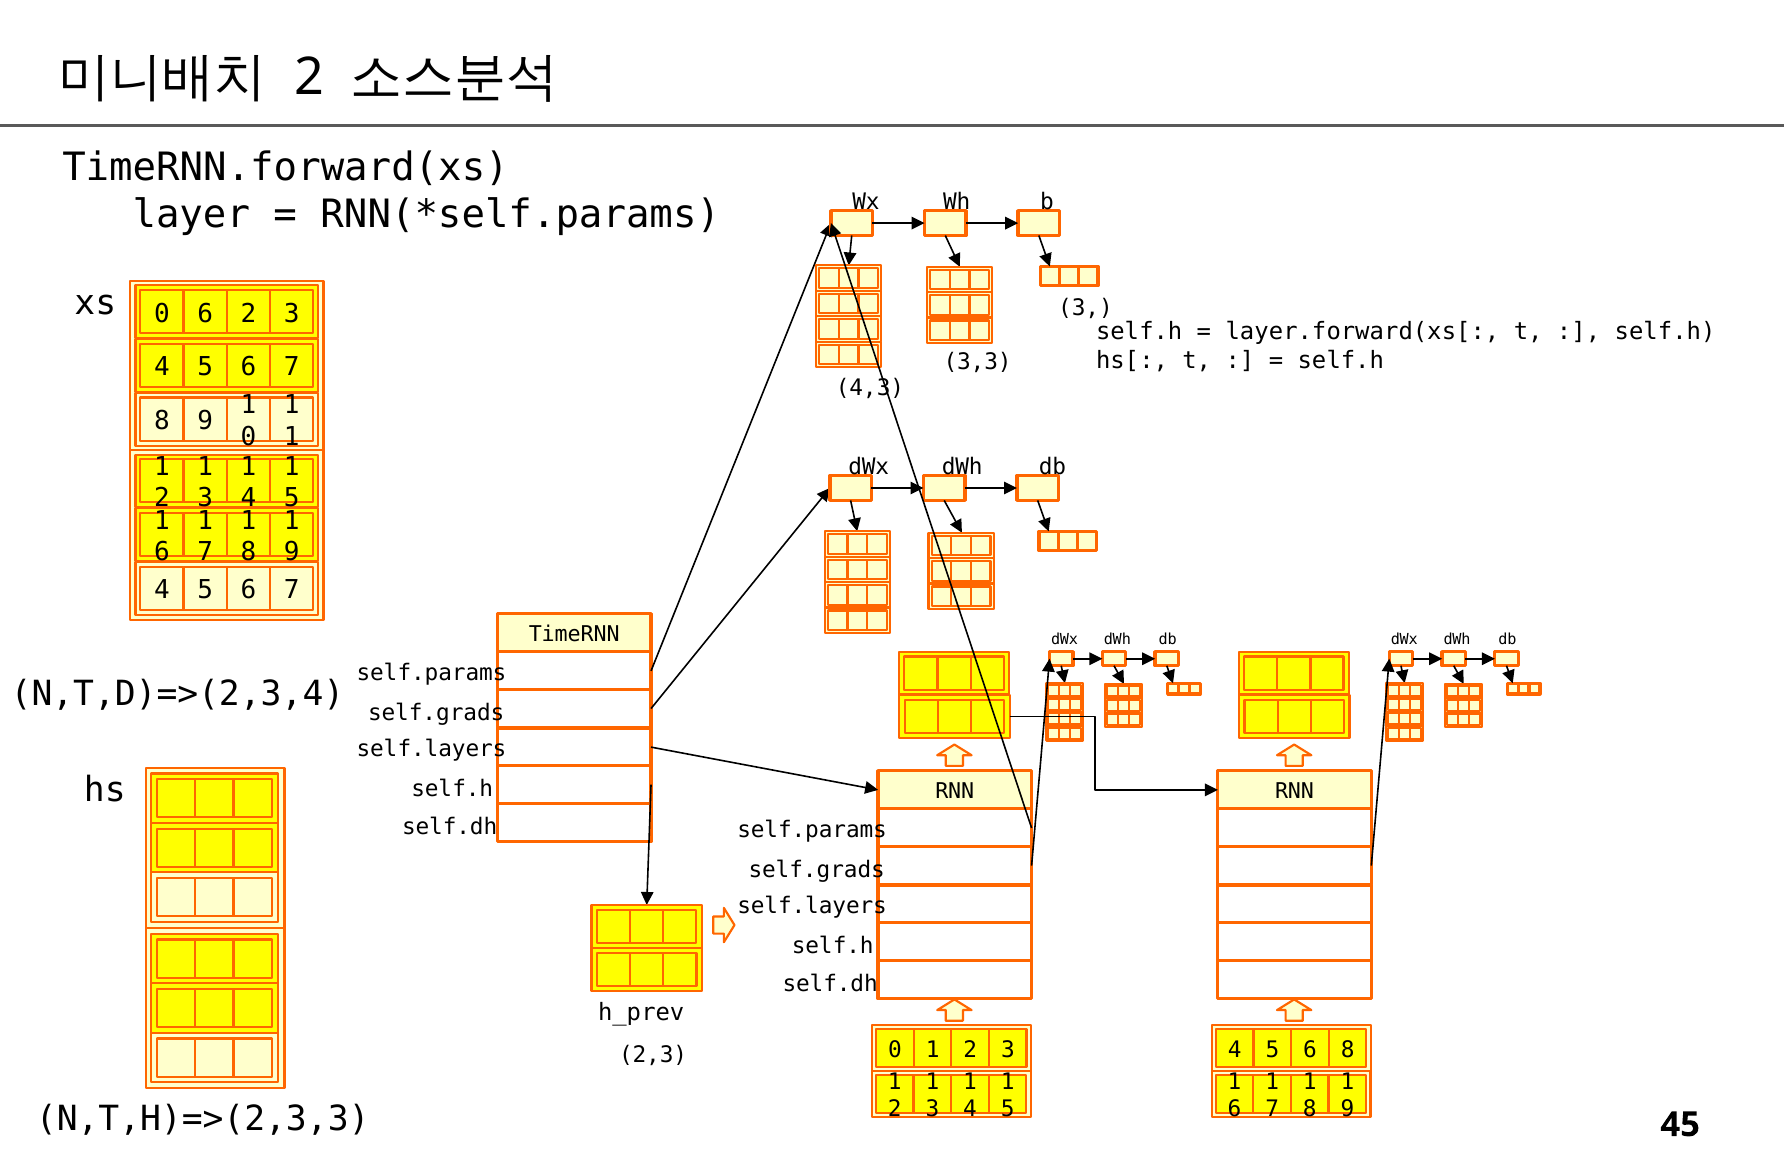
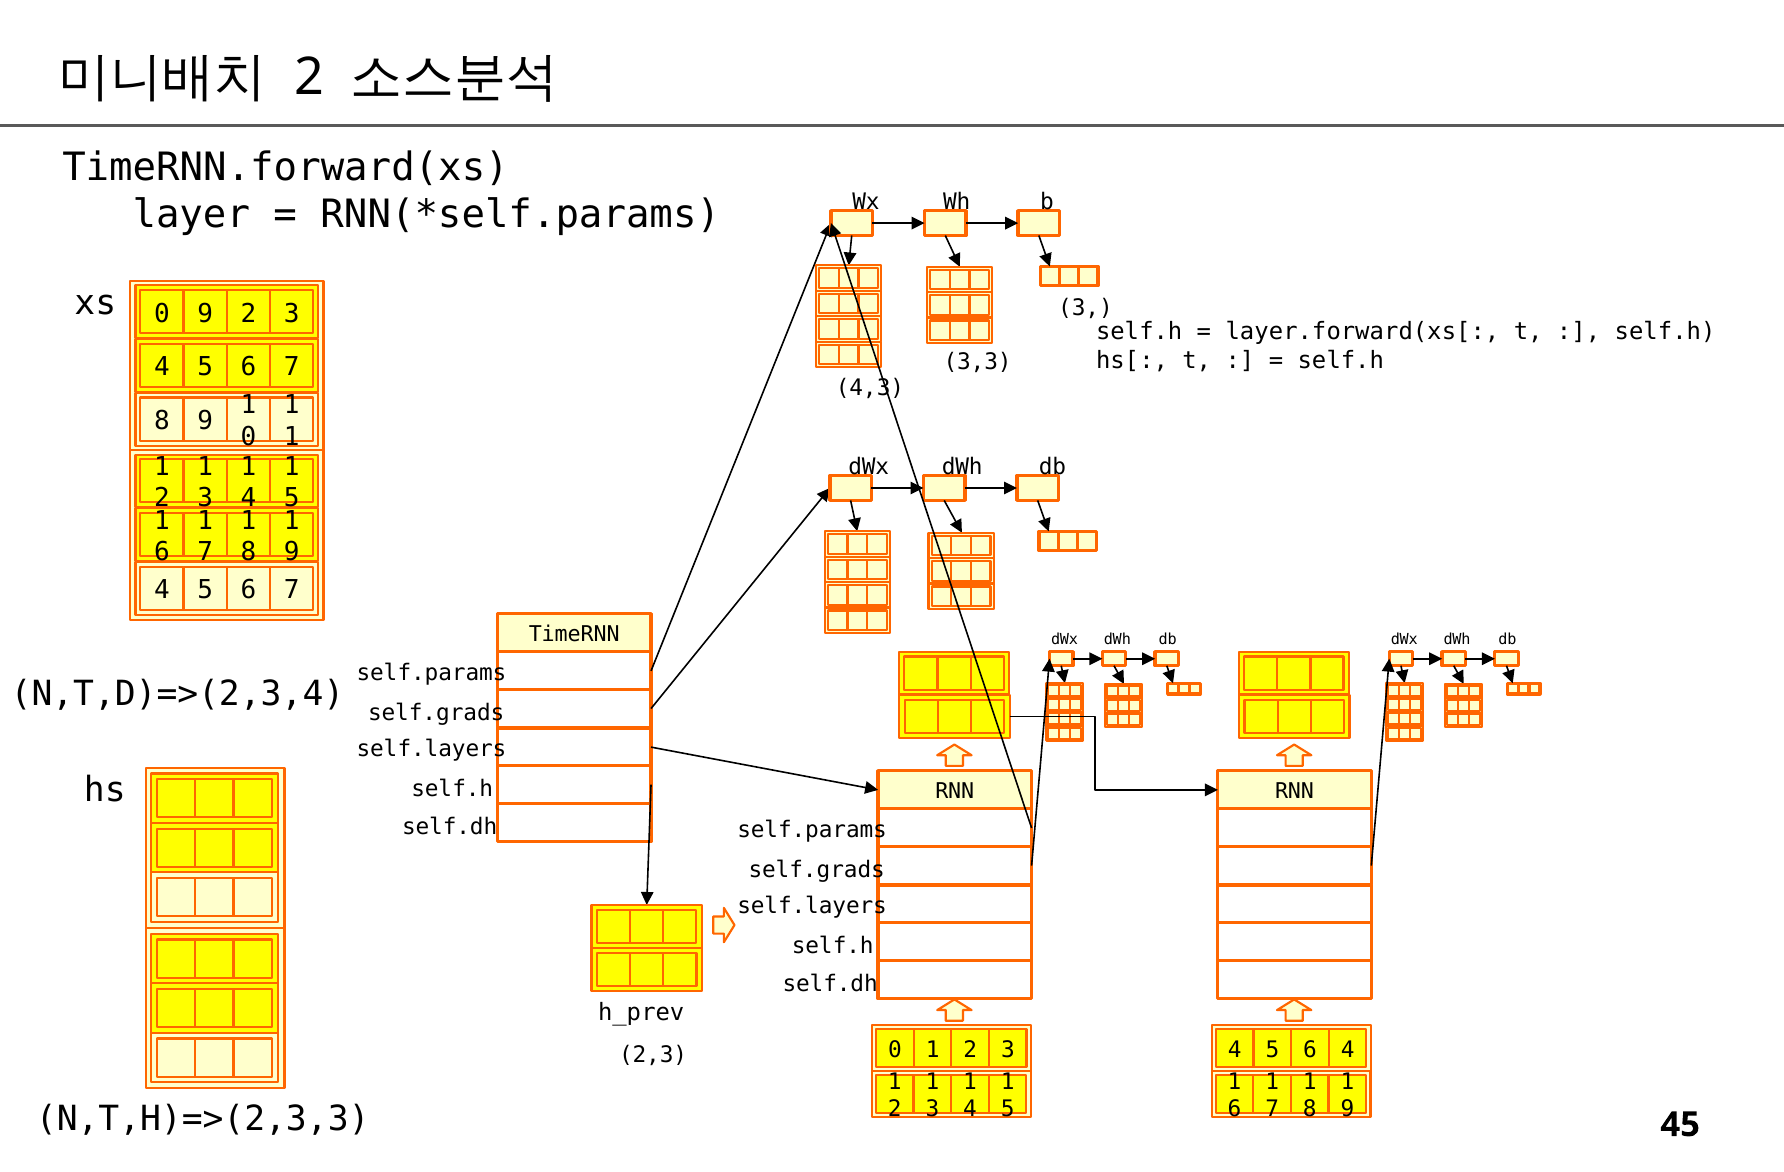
0 6: 6 -> 9 (205, 313)
6 8: 8 -> 4 (1348, 1049)
